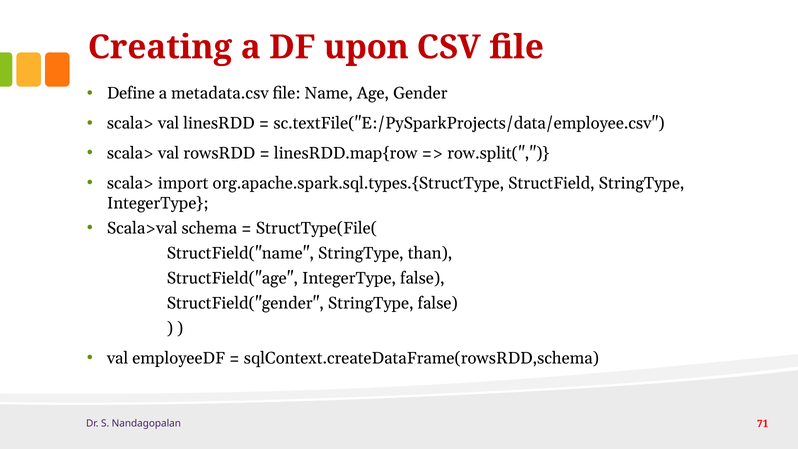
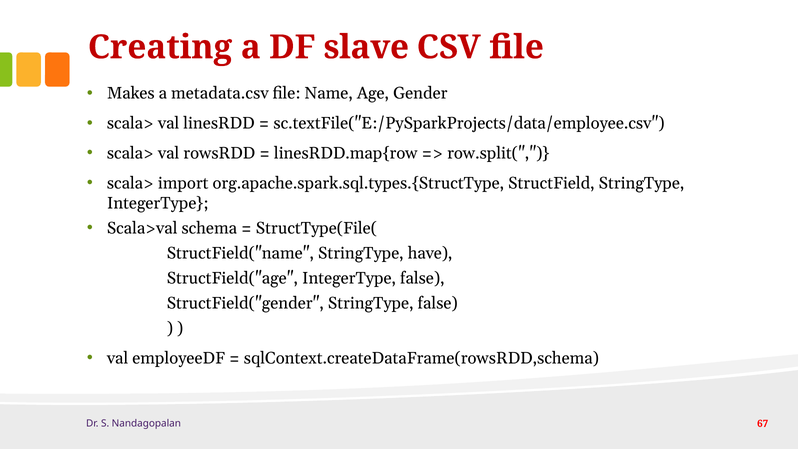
upon: upon -> slave (366, 47)
Define: Define -> Makes (131, 93)
than: than -> have (430, 253)
71: 71 -> 67 (763, 424)
